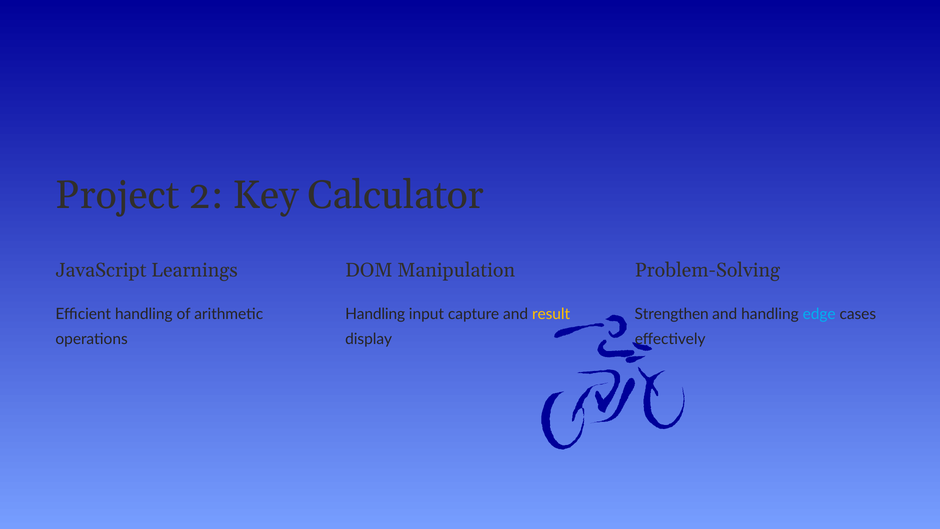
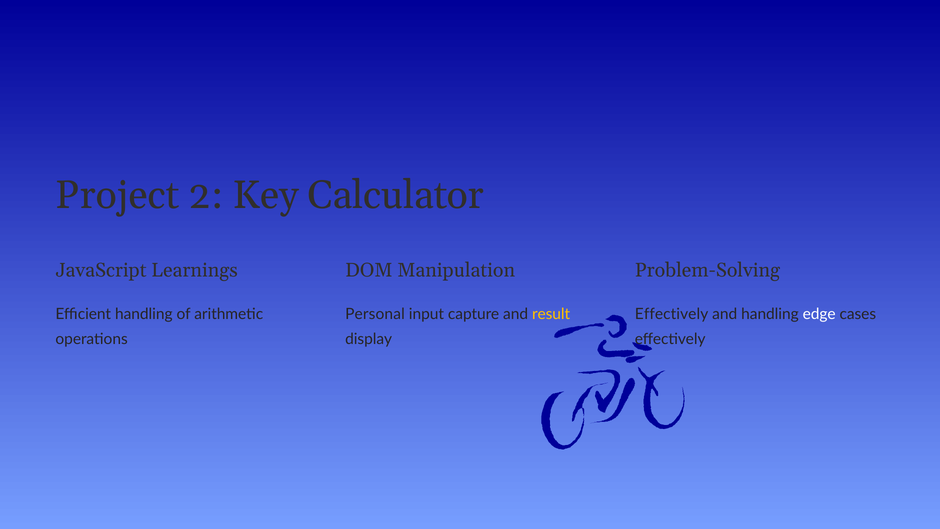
Handling: Handling -> Personal (375, 314)
Strengthen: Strengthen -> Effectively (672, 314)
edge colour: light blue -> white (819, 314)
